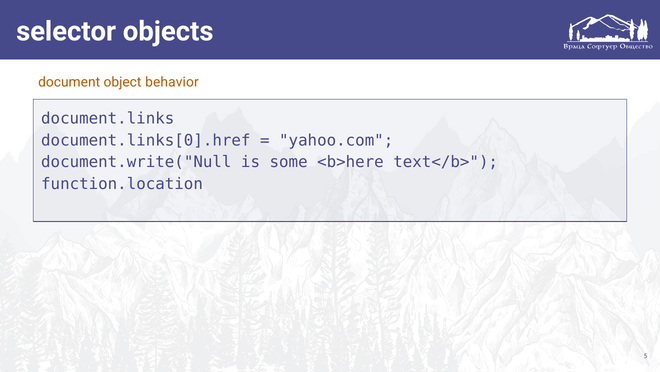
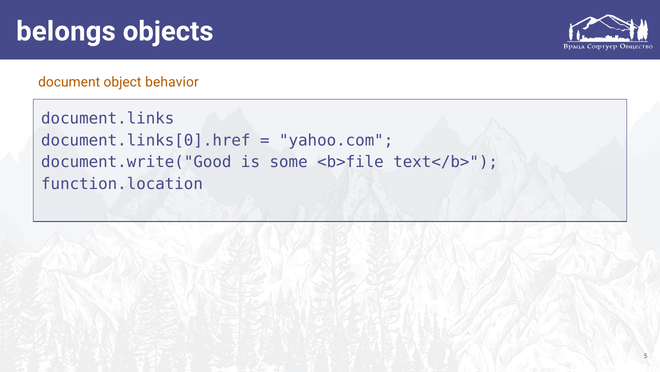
selector: selector -> belongs (66, 31)
document.write("Null: document.write("Null -> document.write("Good (136, 162)
<b>here: <b>here -> <b>file (350, 162)
